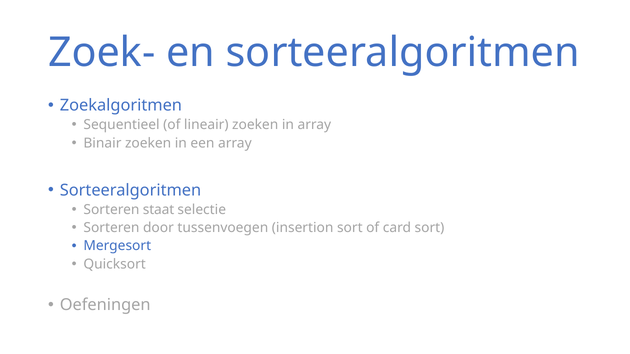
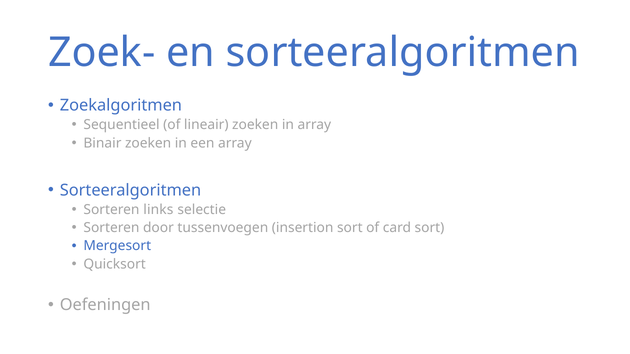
staat: staat -> links (158, 210)
